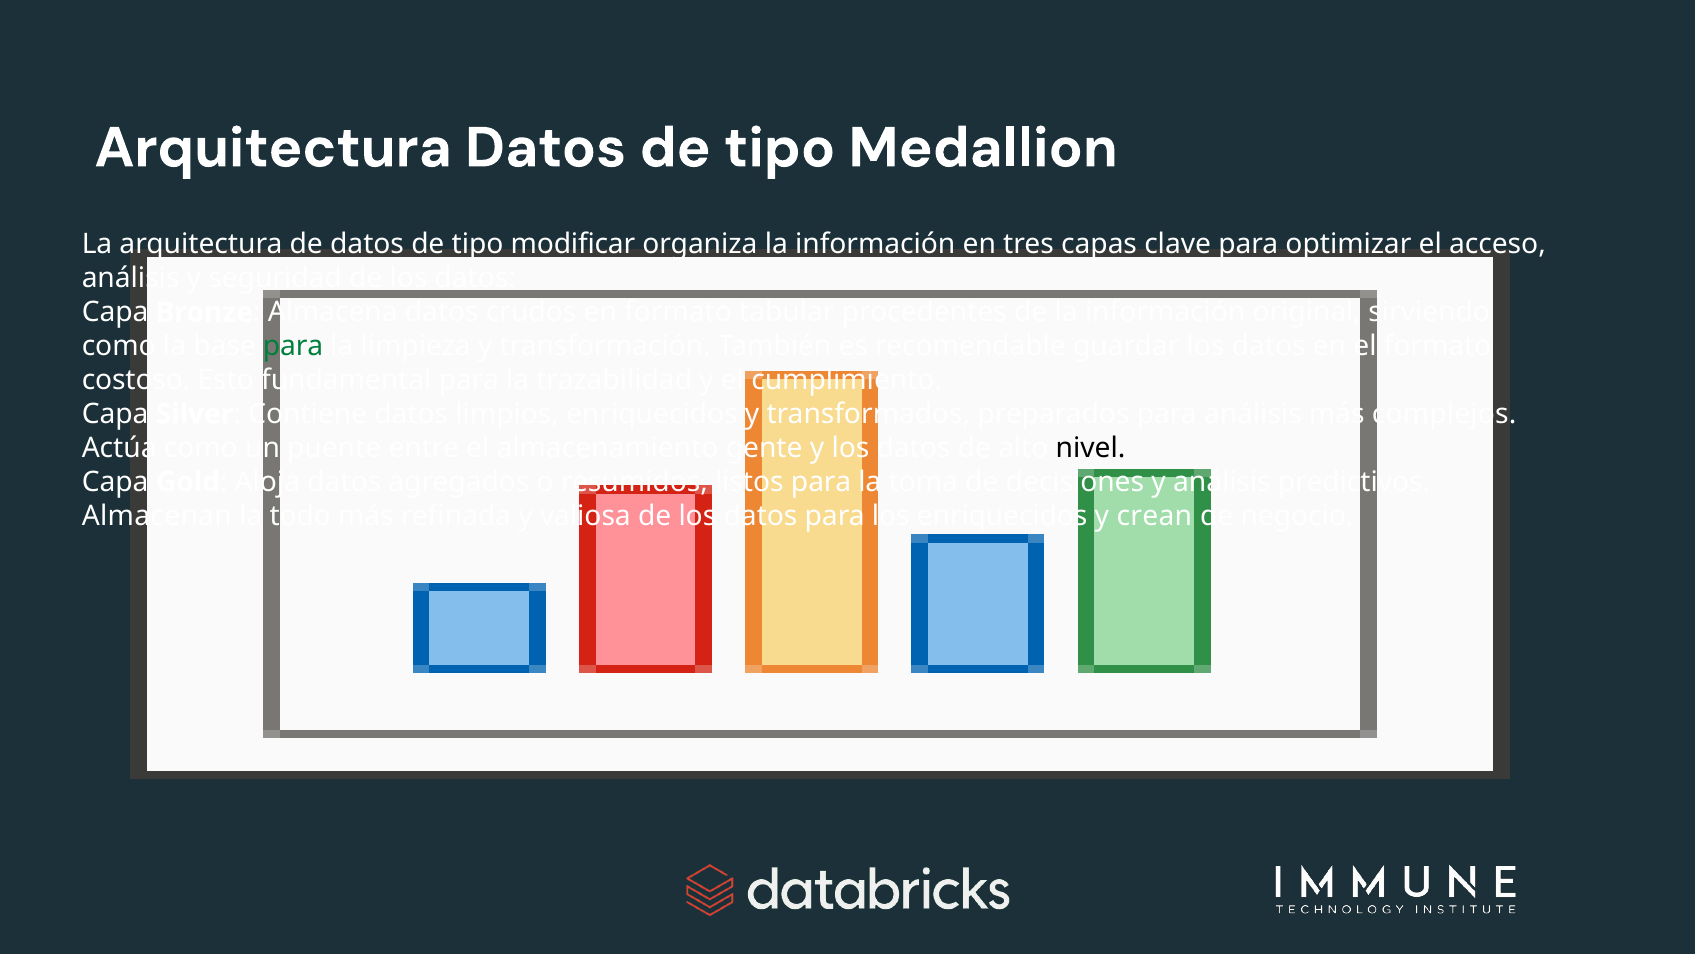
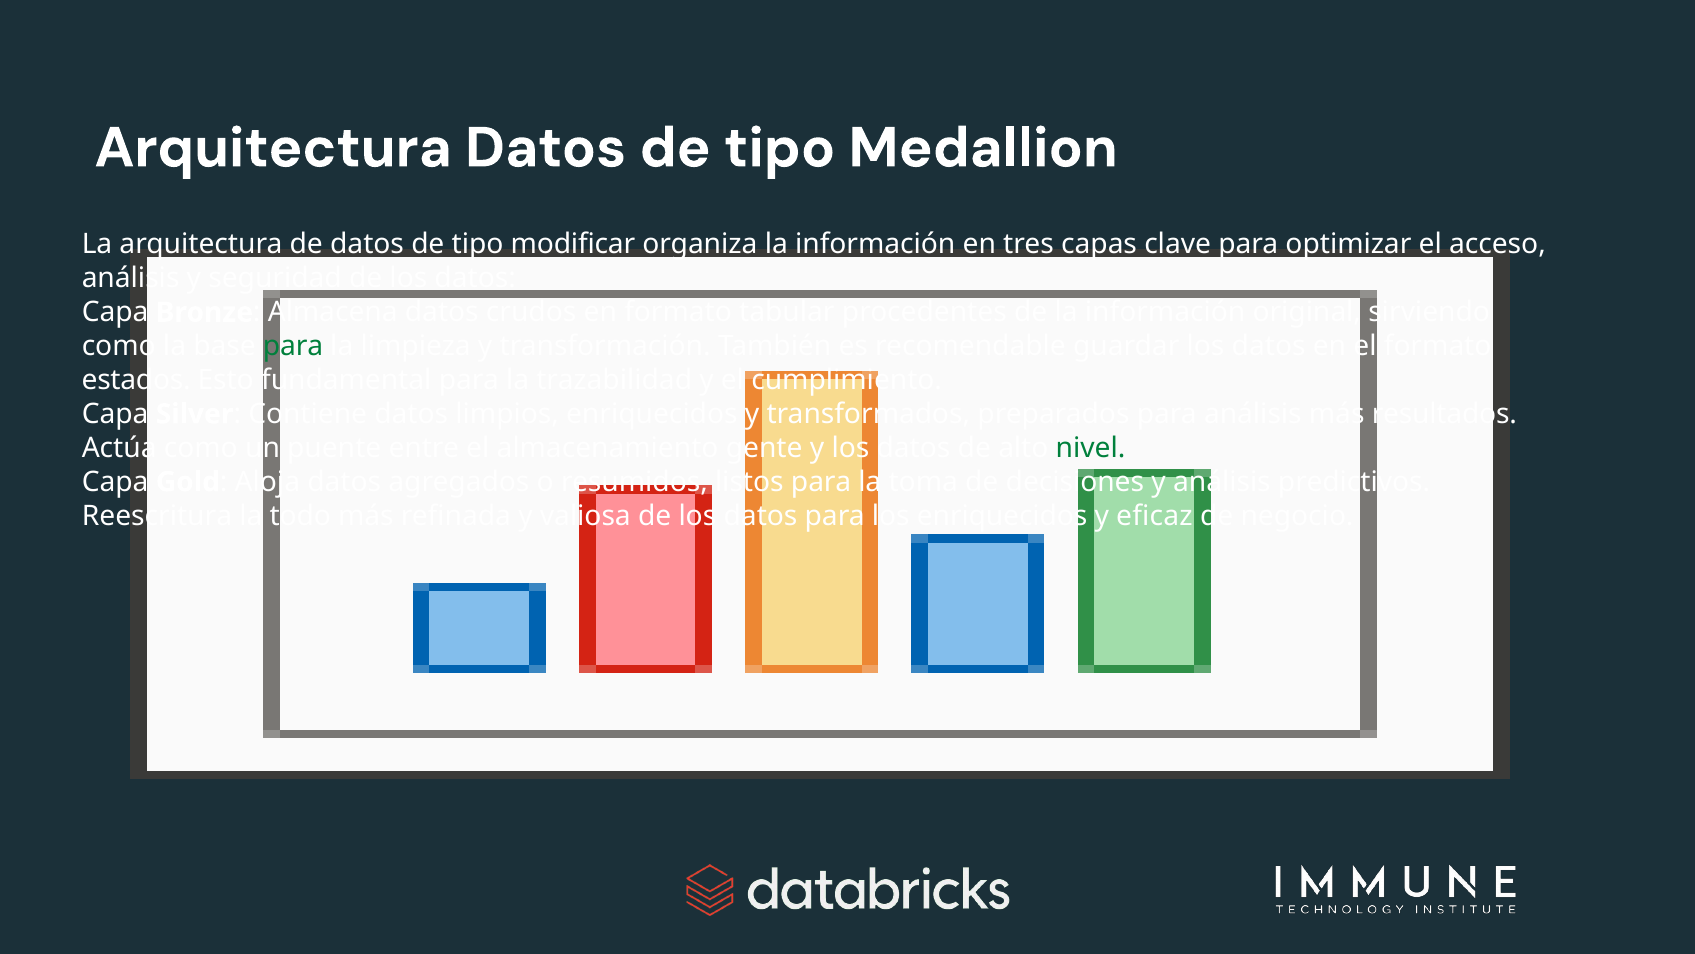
costoso: costoso -> estados (136, 380)
complejos: complejos -> resultados (1444, 414)
nivel colour: black -> green (1091, 448)
Almacenan: Almacenan -> Reescritura (157, 516)
crean: crean -> eficaz (1154, 516)
